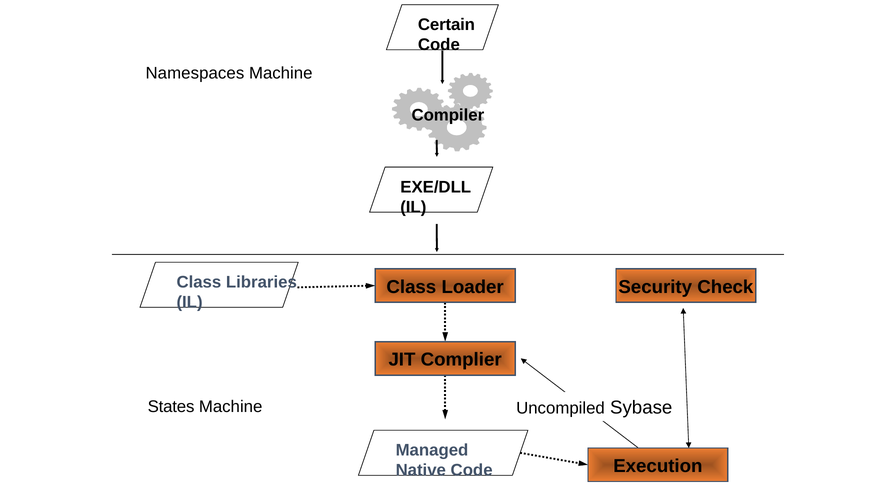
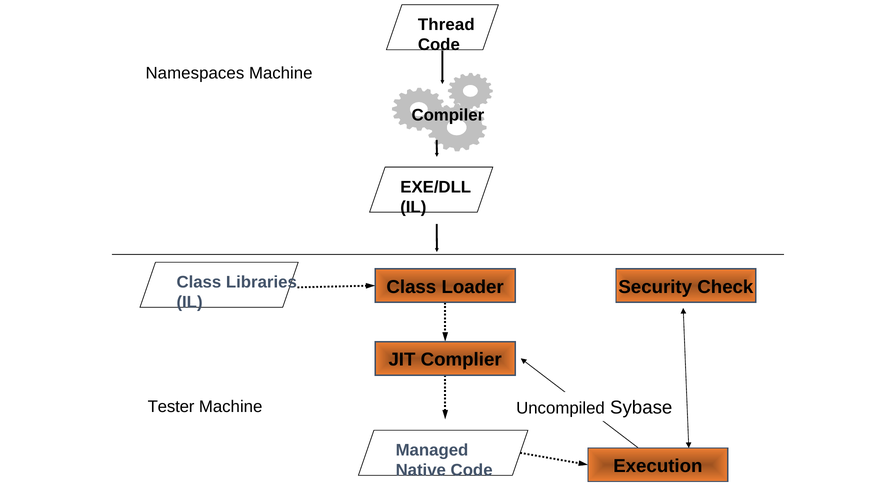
Certain: Certain -> Thread (446, 25)
States: States -> Tester (171, 407)
